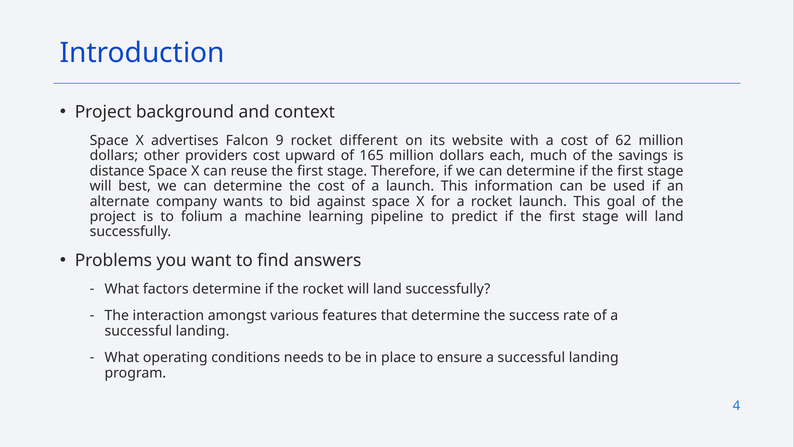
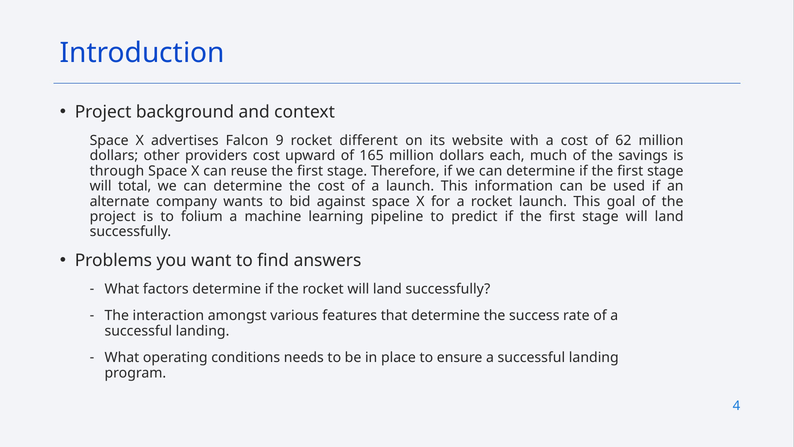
distance: distance -> through (117, 171)
best: best -> total (135, 186)
